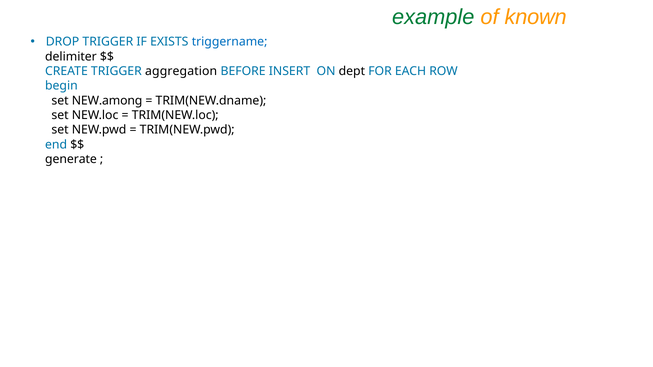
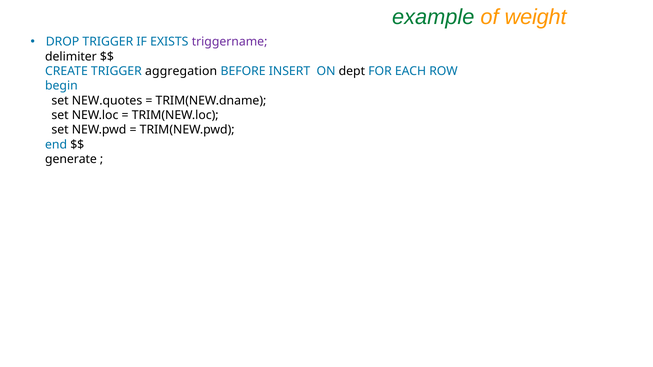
known: known -> weight (536, 17)
triggername colour: blue -> purple (230, 42)
NEW.among: NEW.among -> NEW.quotes (107, 101)
